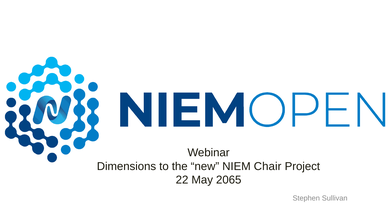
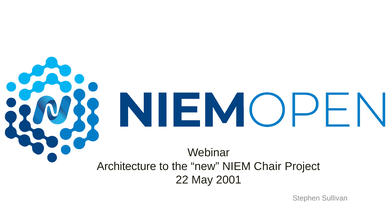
Dimensions: Dimensions -> Architecture (127, 167)
2065: 2065 -> 2001 (229, 180)
